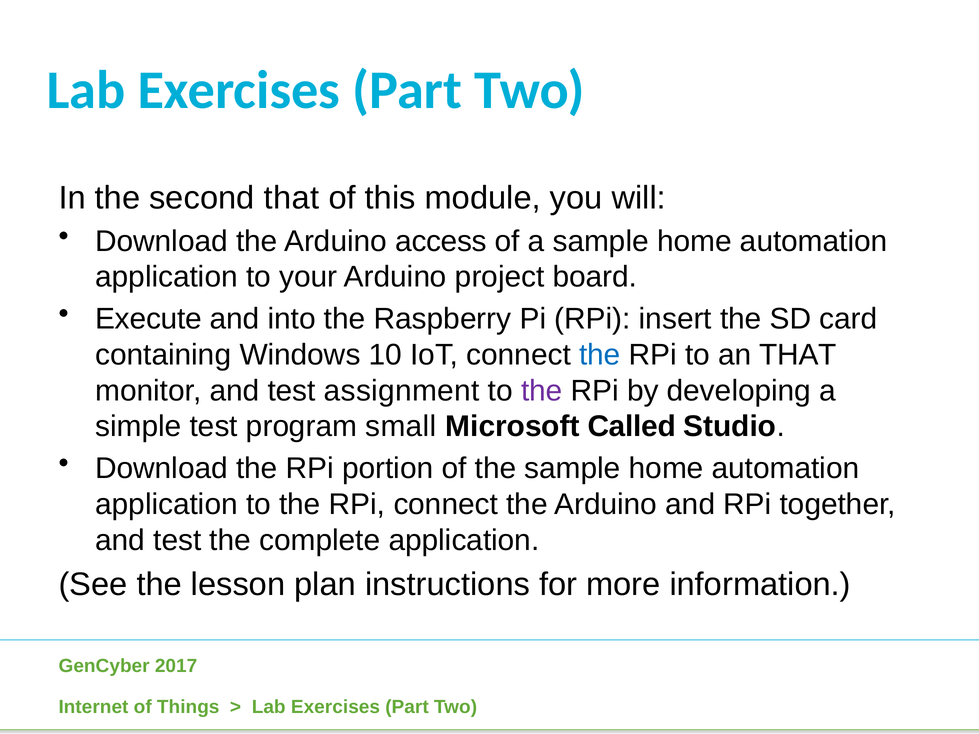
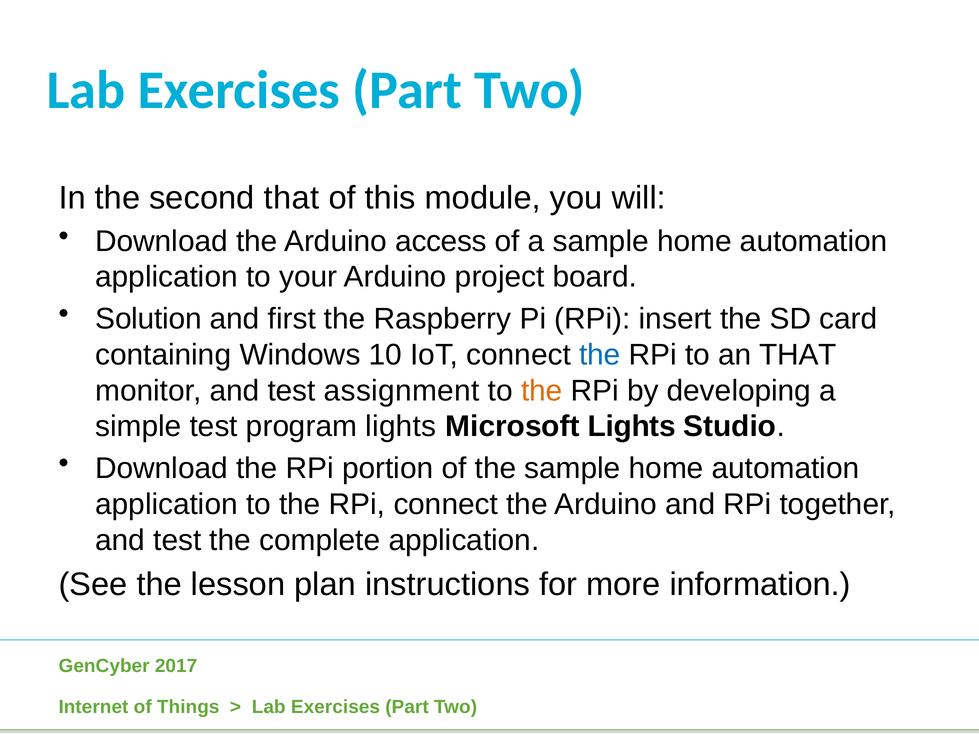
Execute: Execute -> Solution (148, 319)
into: into -> first (292, 319)
the colour: purple -> orange (542, 391)
program small: small -> lights (401, 427)
Microsoft Called: Called -> Lights (632, 427)
